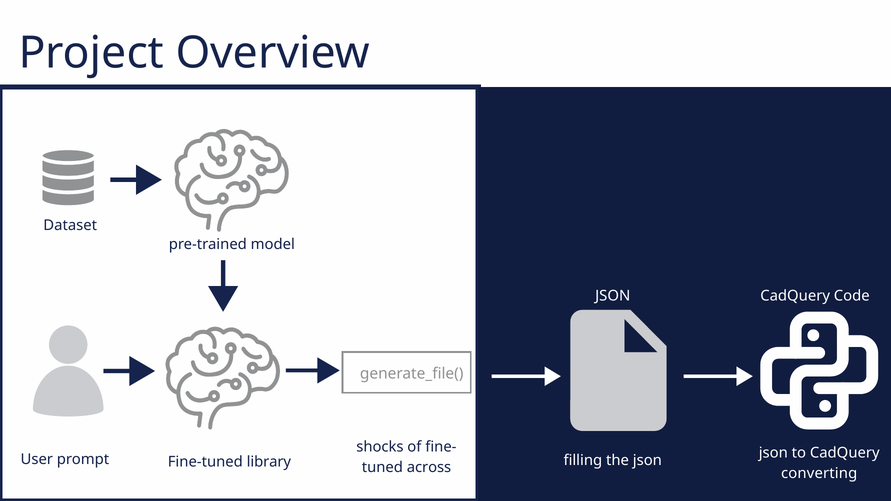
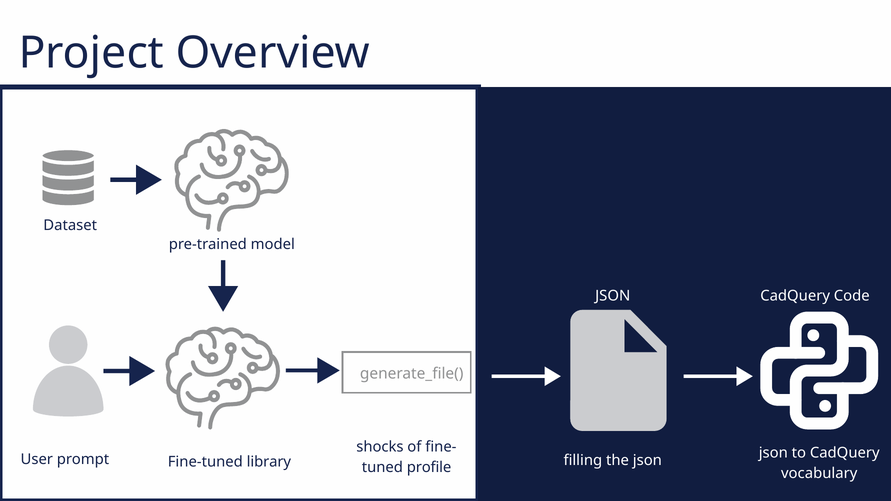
across: across -> profile (429, 468)
converting: converting -> vocabulary (819, 474)
